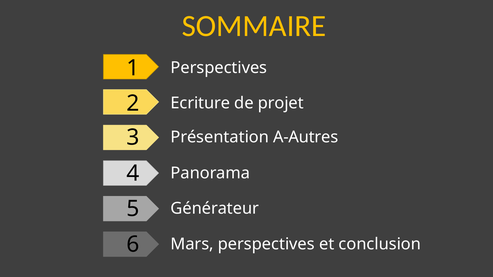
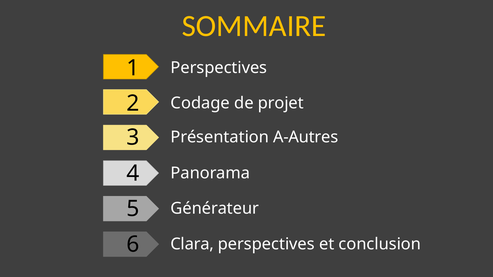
Ecriture: Ecriture -> Codage (200, 103)
Mars: Mars -> Clara (192, 244)
